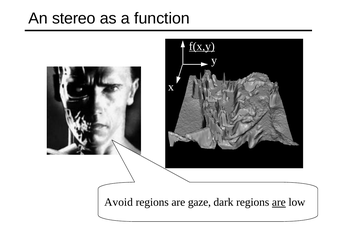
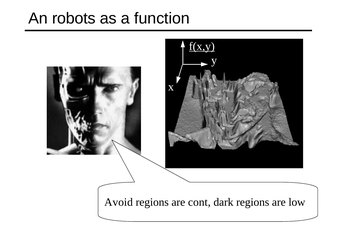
stereo: stereo -> robots (74, 18)
gaze: gaze -> cont (199, 203)
are underline: present -> none (279, 203)
